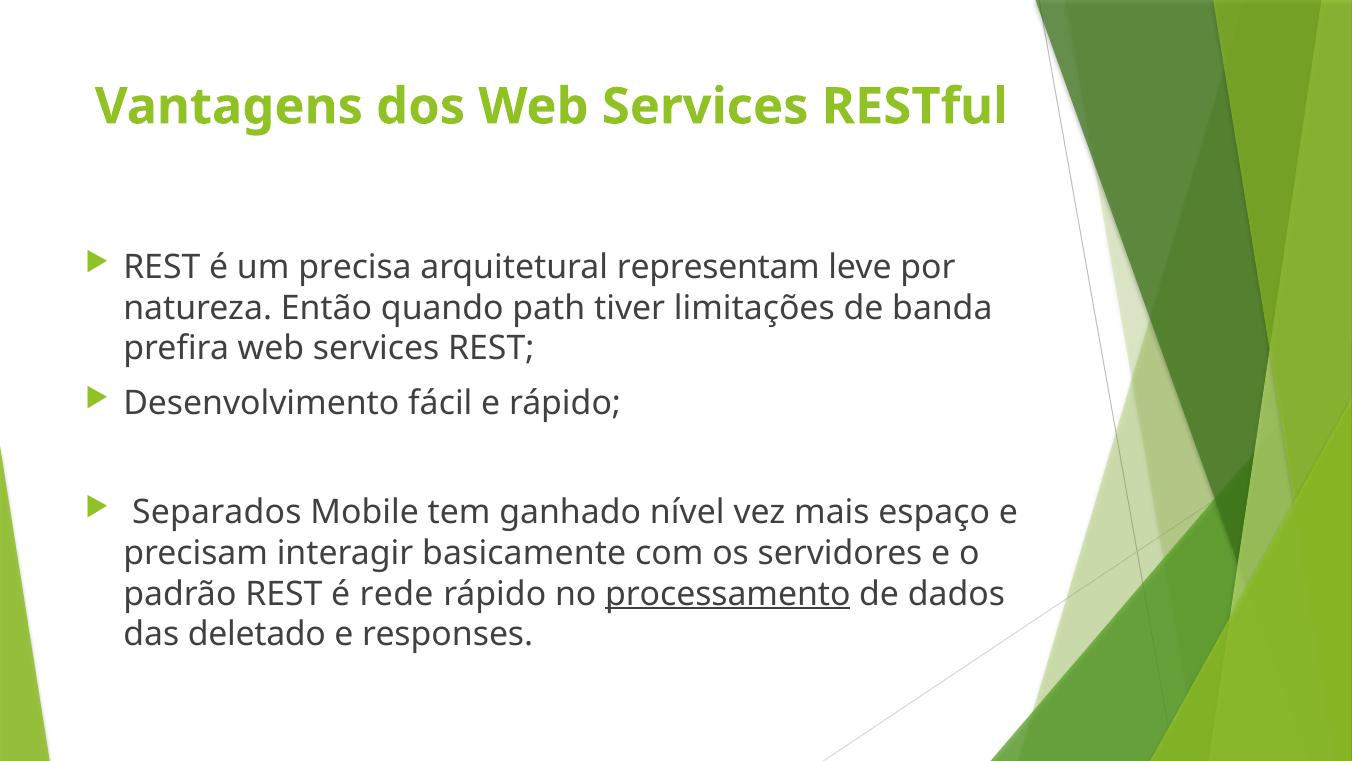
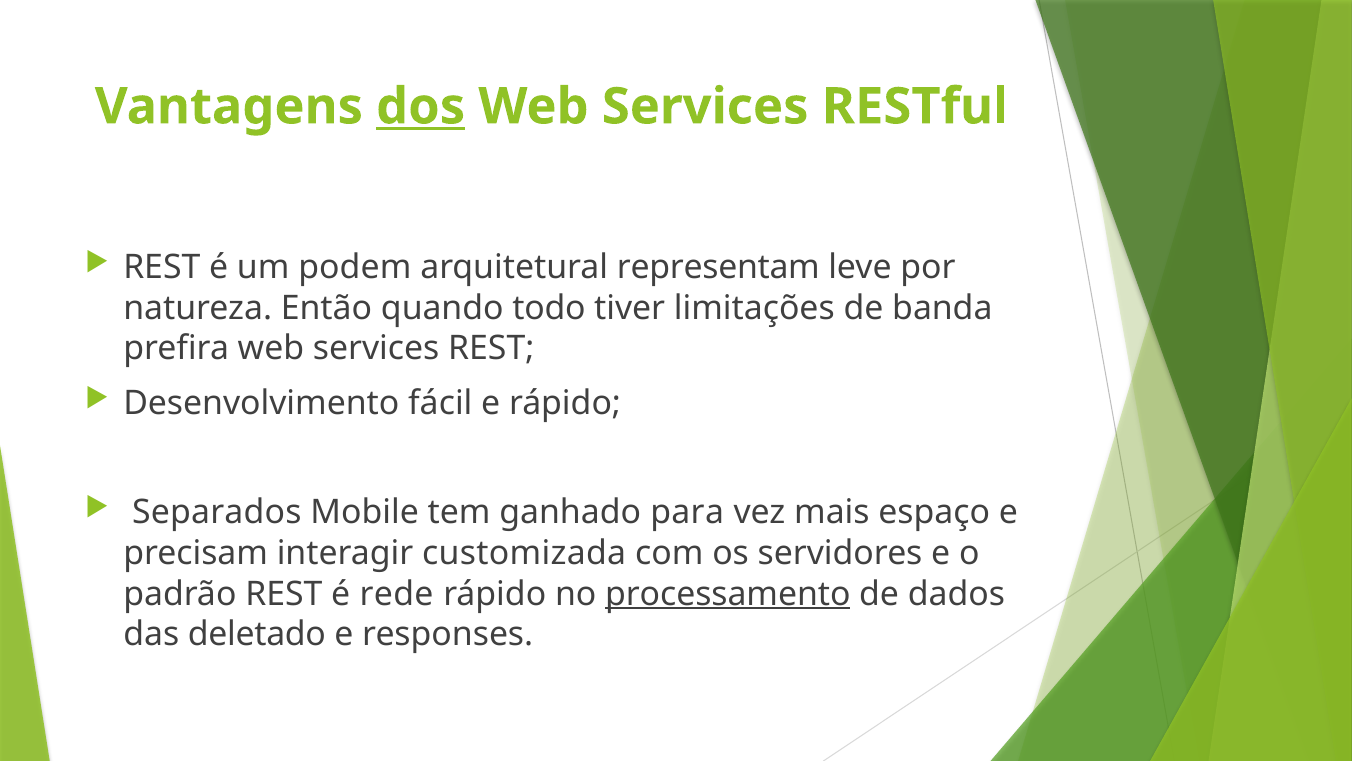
dos underline: none -> present (421, 107)
precisa: precisa -> podem (355, 267)
path: path -> todo (549, 308)
nível: nível -> para (687, 512)
basicamente: basicamente -> customizada (524, 553)
